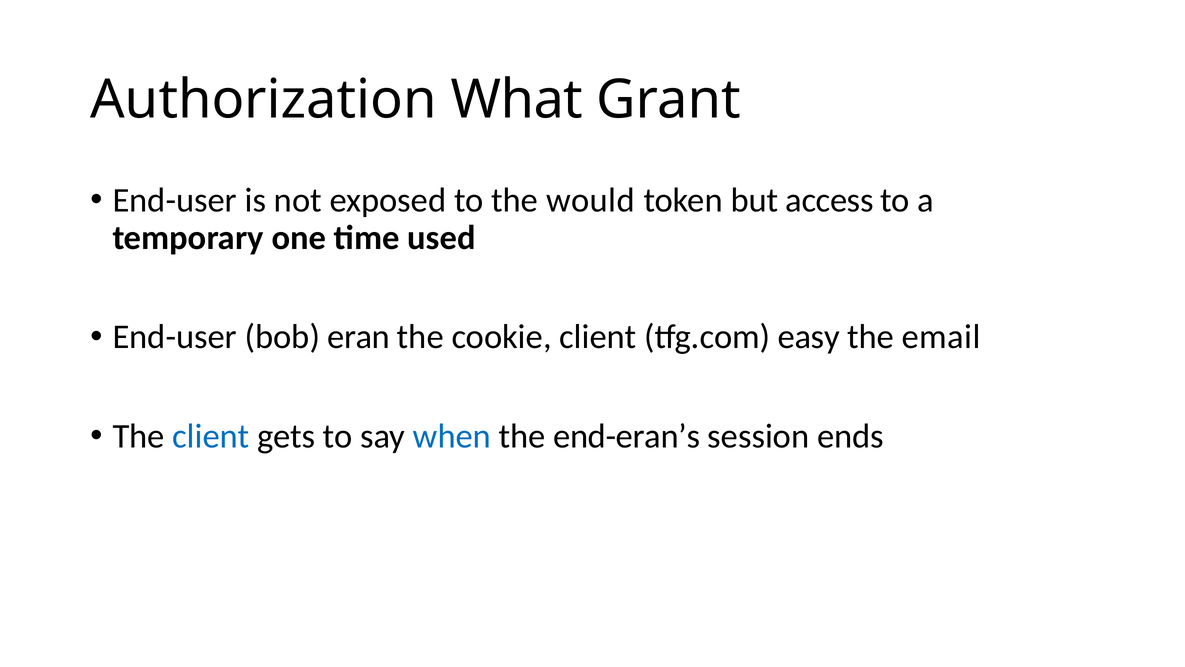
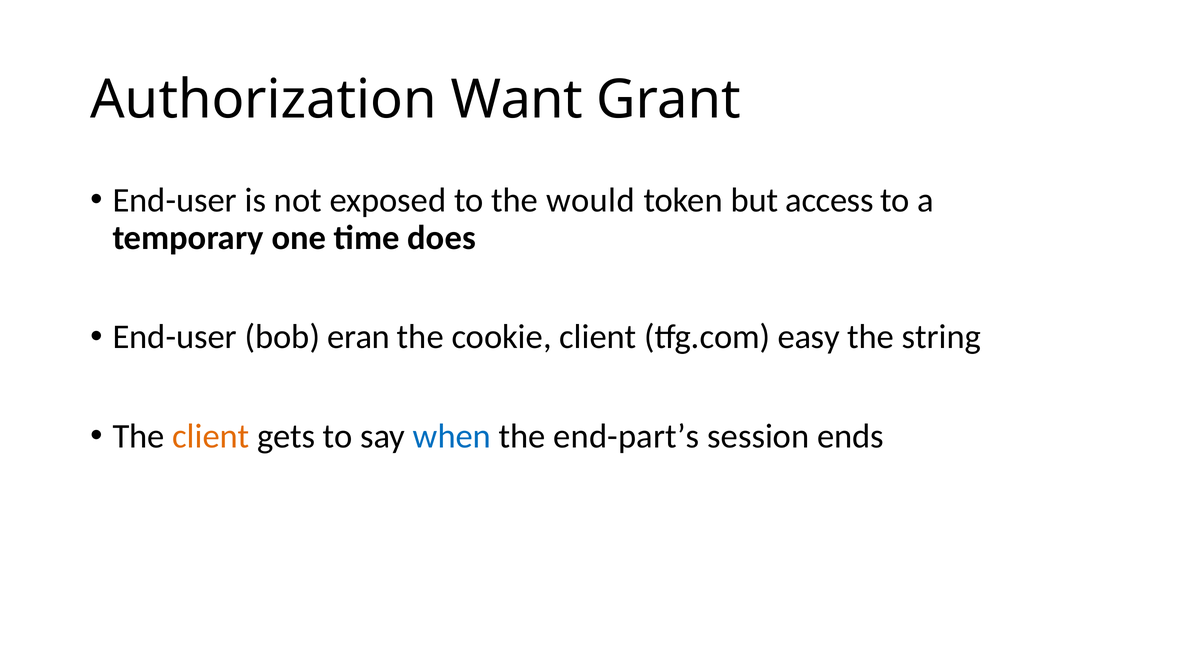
What: What -> Want (517, 100)
used: used -> does (442, 238)
email: email -> string (941, 337)
client colour: blue -> orange (211, 436)
end-eran’s: end-eran’s -> end-part’s (626, 436)
